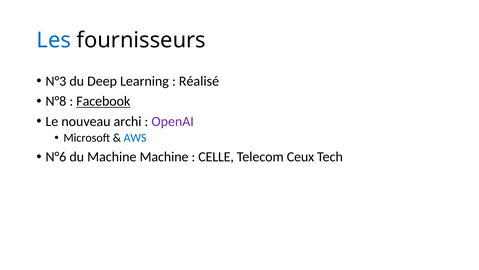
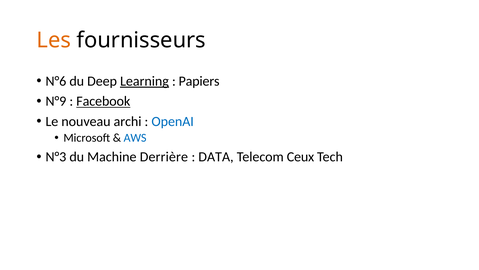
Les colour: blue -> orange (54, 40)
N°3: N°3 -> N°6 (56, 81)
Learning underline: none -> present (144, 81)
Réalisé: Réalisé -> Papiers (199, 81)
N°8: N°8 -> N°9 (56, 101)
OpenAI colour: purple -> blue (173, 121)
N°6: N°6 -> N°3 (56, 157)
Machine Machine: Machine -> Derrière (164, 157)
CELLE: CELLE -> DATA (216, 157)
